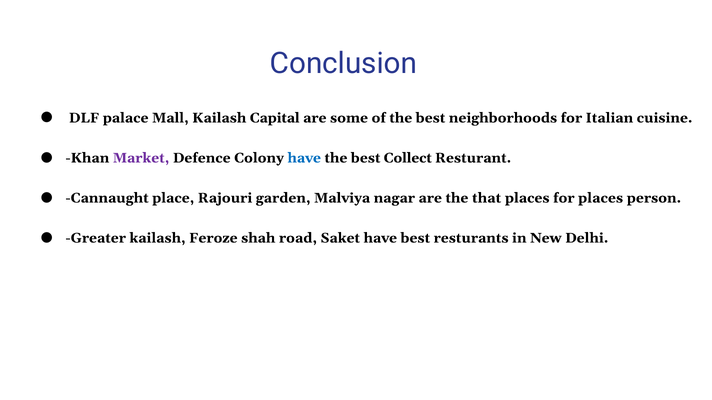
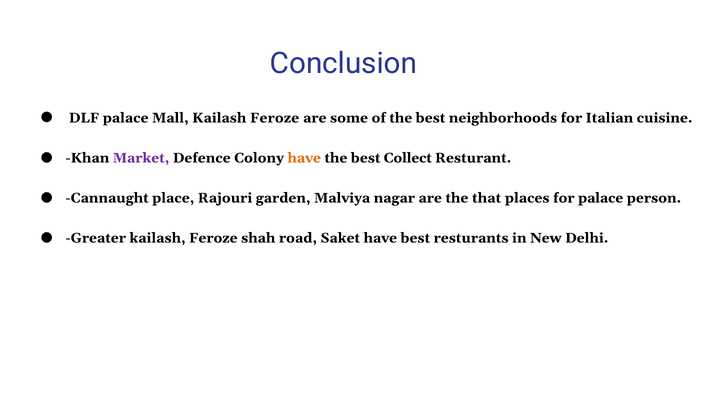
Mall Kailash Capital: Capital -> Feroze (275, 118)
have colour: blue -> orange (304, 158)
for places: places -> palace (601, 198)
